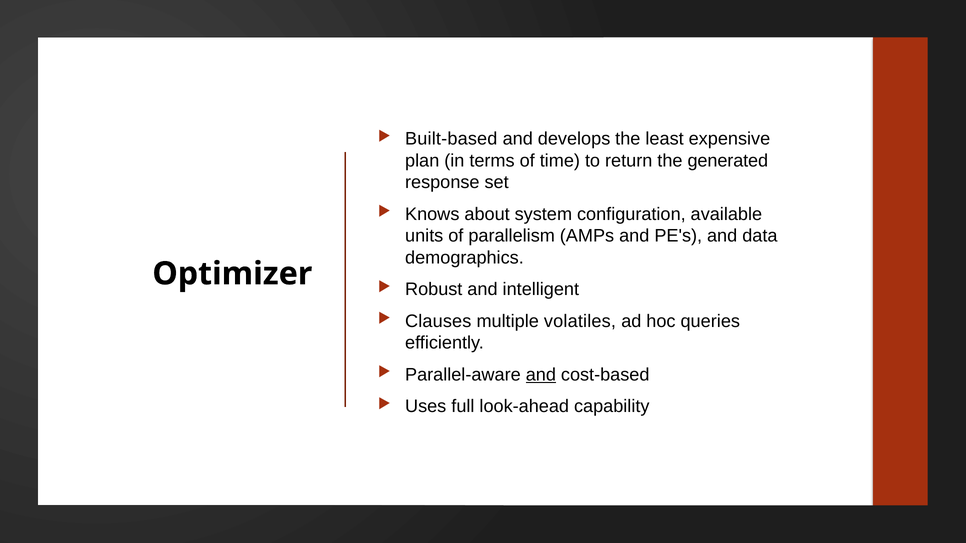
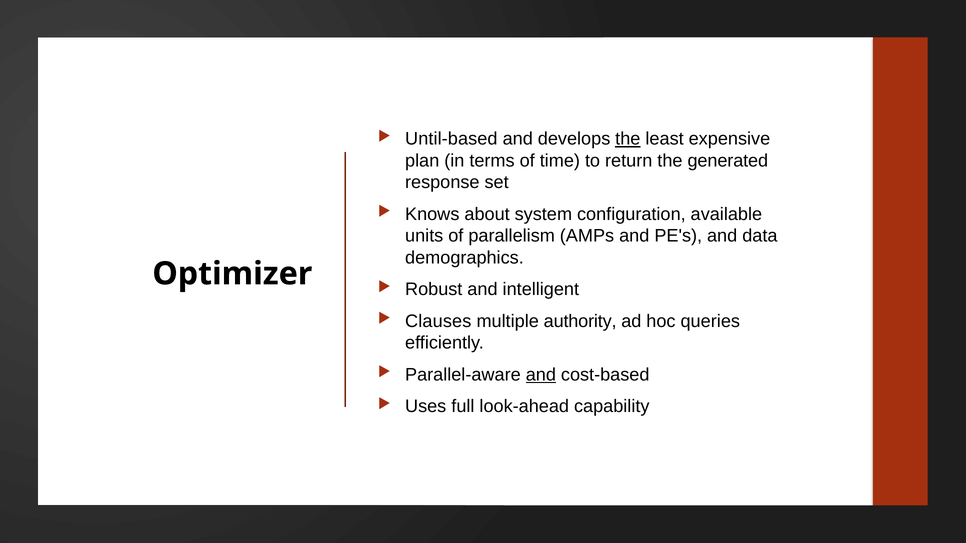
Built-based: Built-based -> Until-based (451, 139)
the underline: none -> present (628, 139)
volatiles: volatiles -> authority (580, 321)
